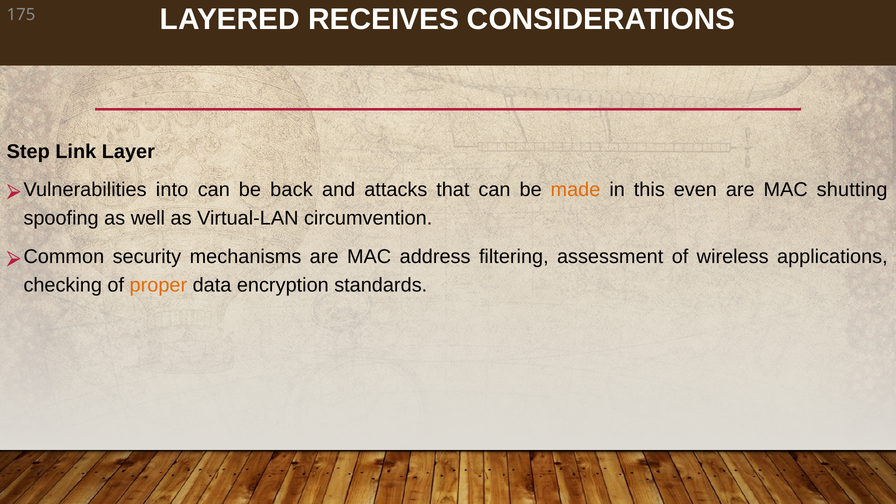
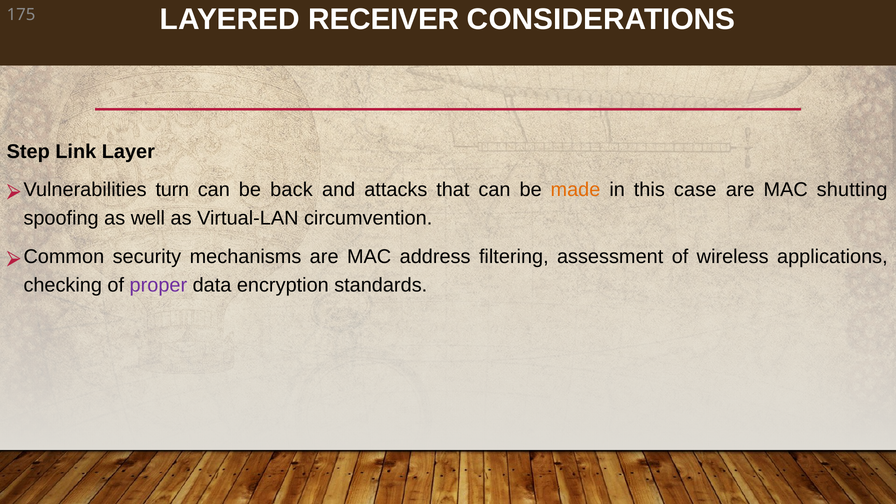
RECEIVES: RECEIVES -> RECEIVER (384, 19)
into: into -> turn (172, 190)
even: even -> case (695, 190)
proper colour: orange -> purple (158, 285)
